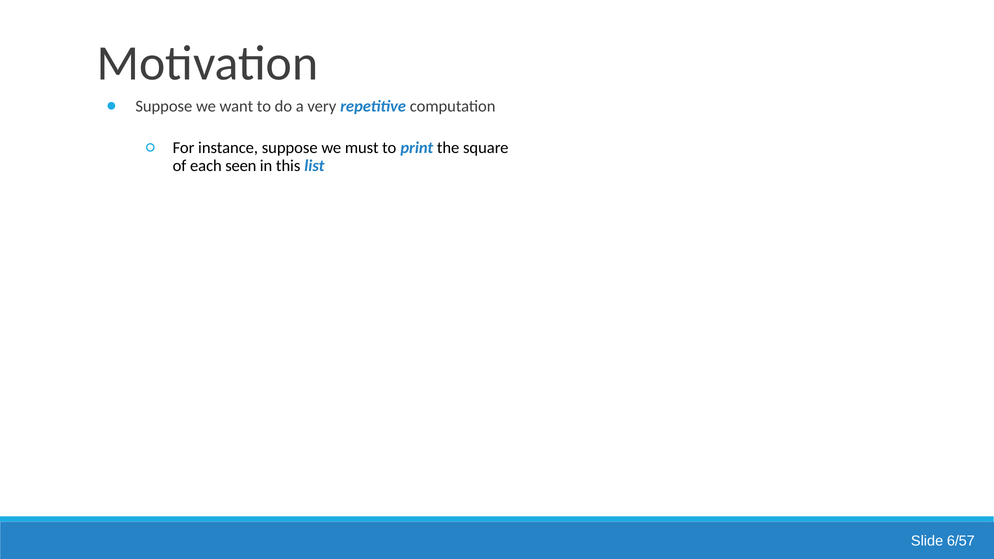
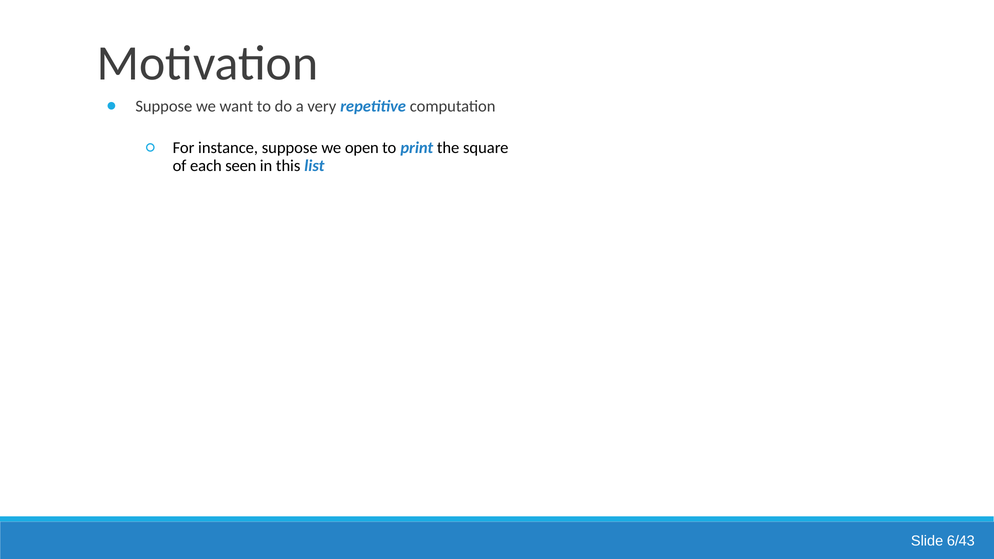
must: must -> open (362, 148)
6/57: 6/57 -> 6/43 (961, 541)
